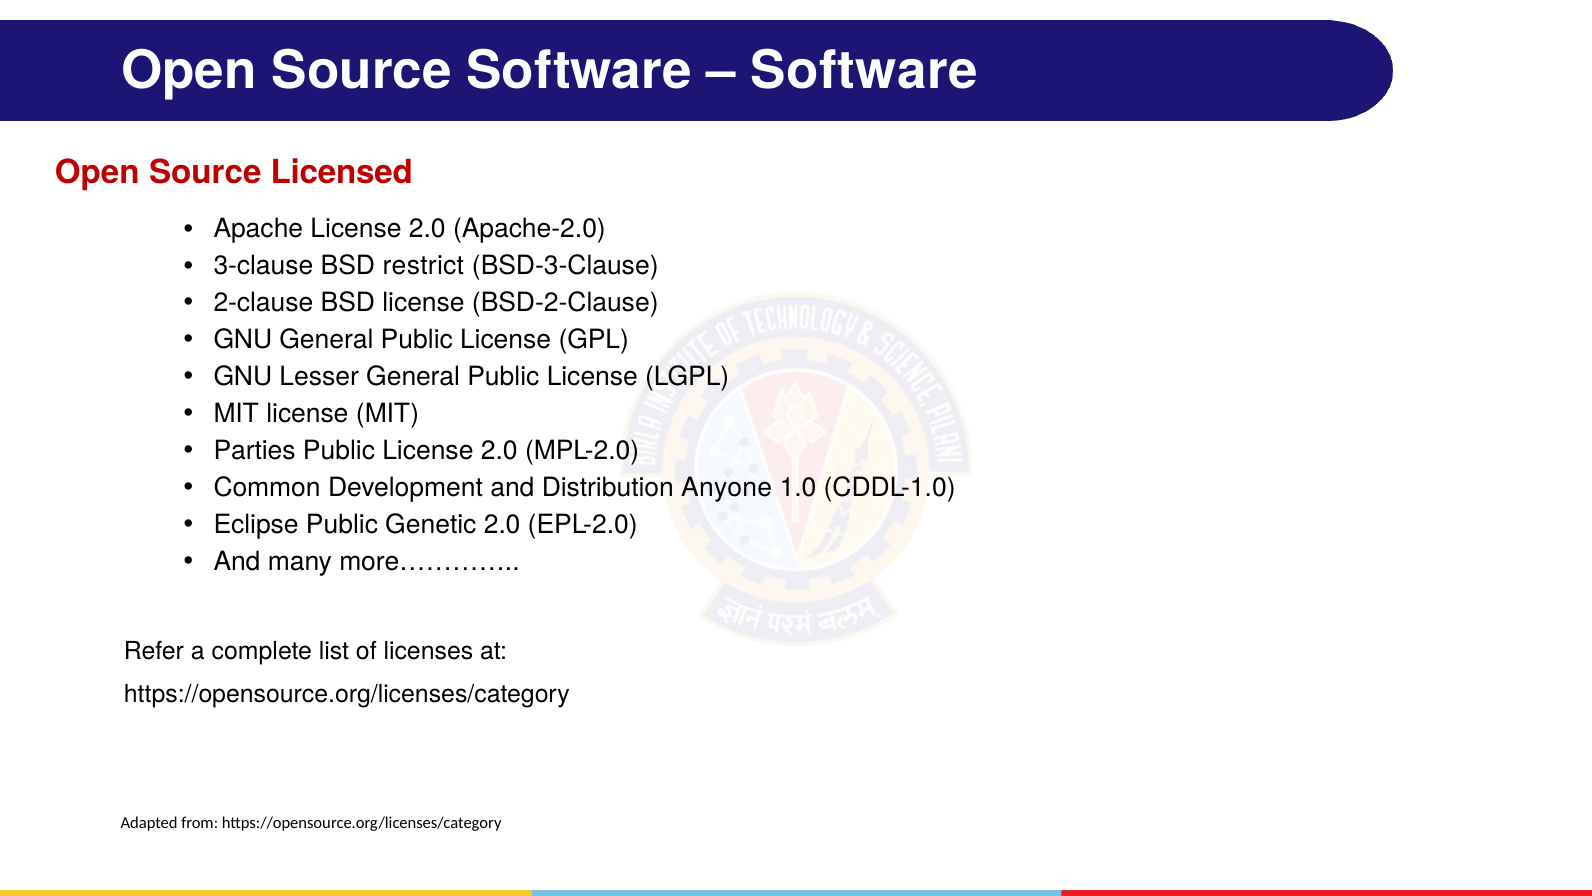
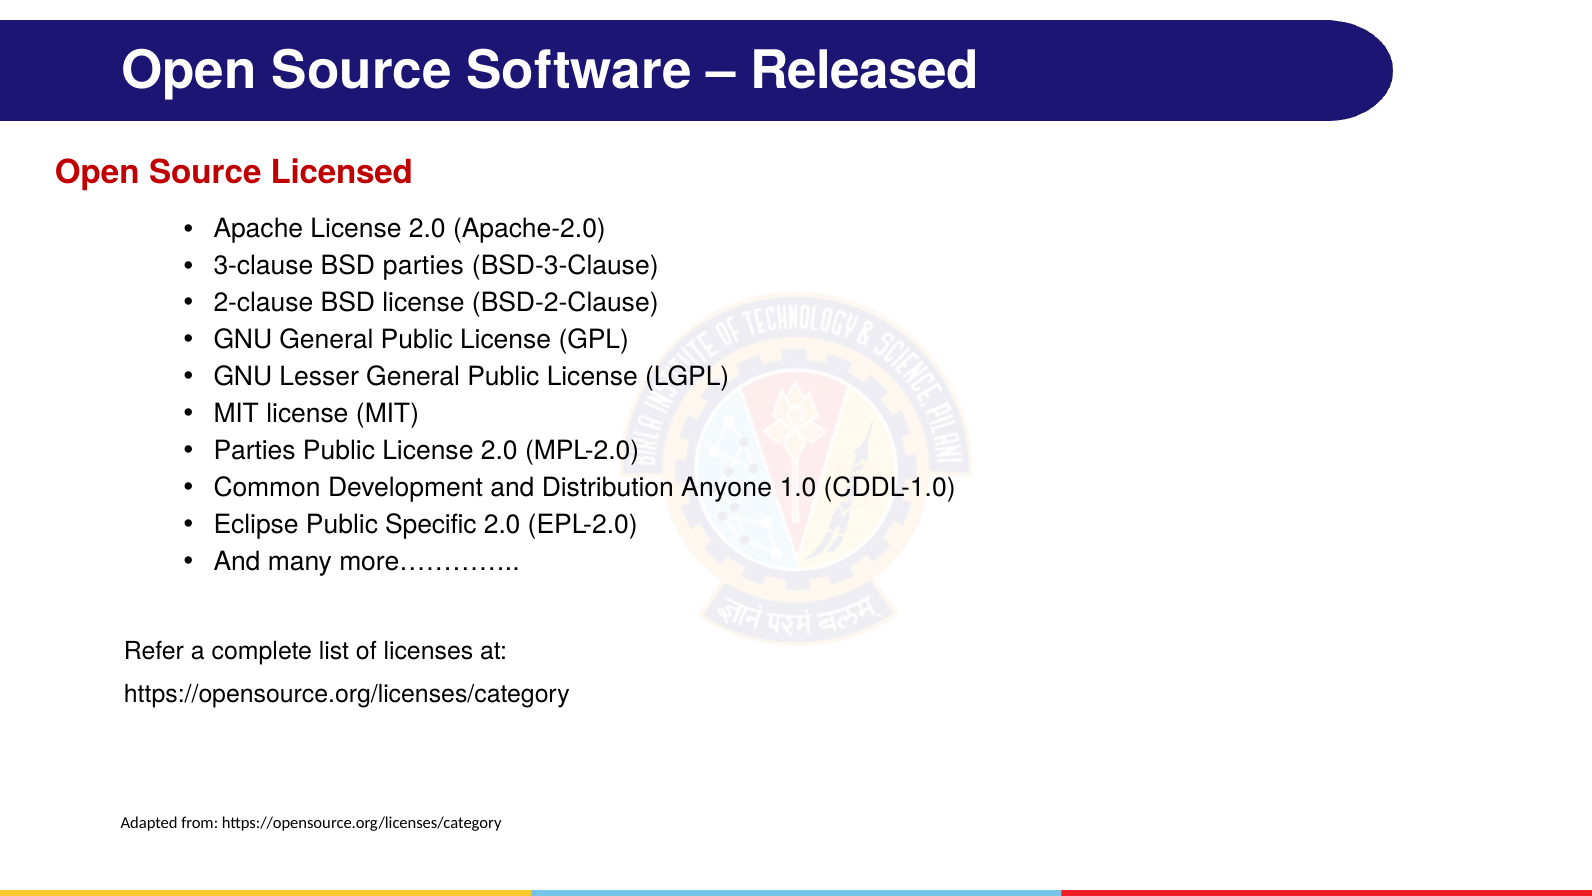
Software: Software -> Released (865, 71)
BSD restrict: restrict -> parties (423, 266)
Genetic: Genetic -> Specific (431, 524)
